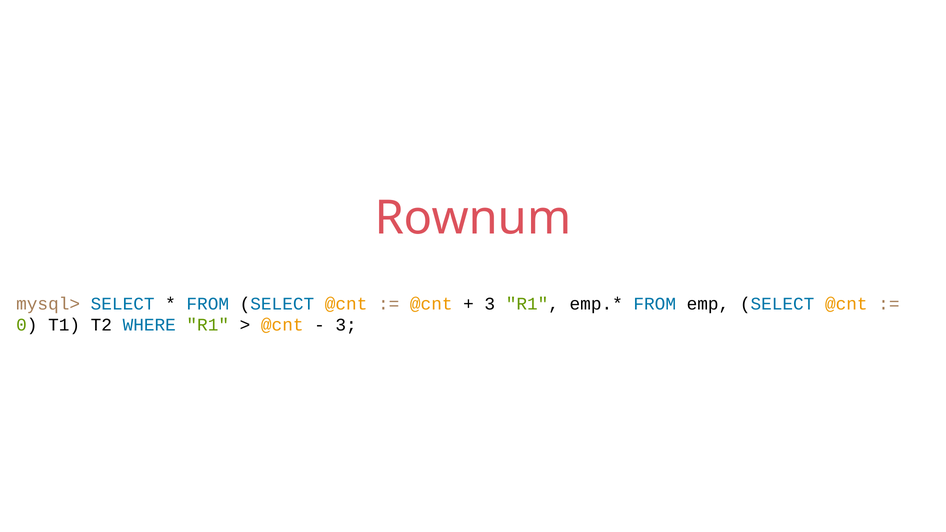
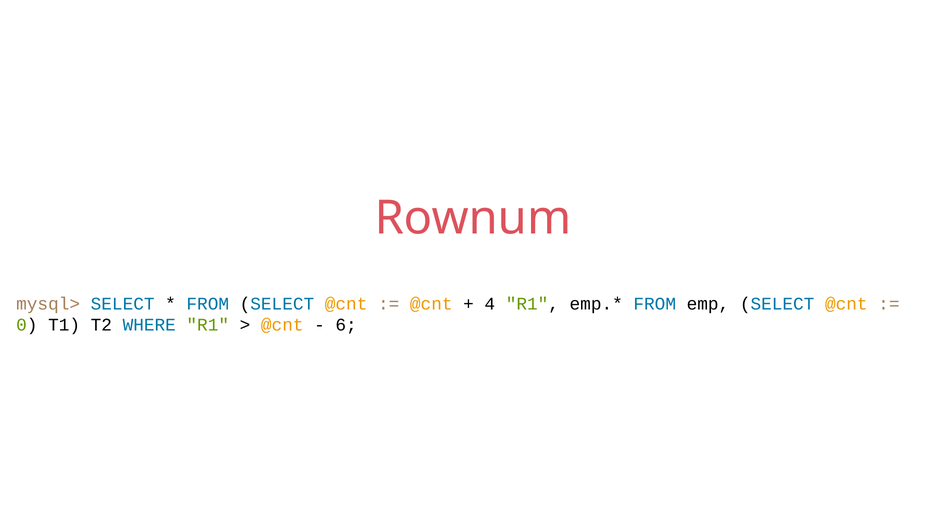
3: 3 -> 4 (490, 304)
3: 3 -> 6 (346, 325)
